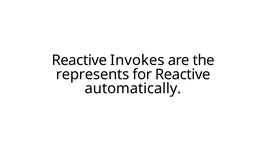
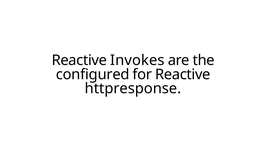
represents: represents -> configured (93, 74)
automatically: automatically -> httpresponse (133, 88)
